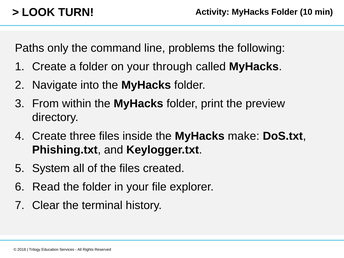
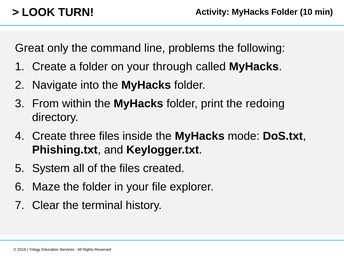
Paths: Paths -> Great (30, 48)
preview: preview -> redoing (265, 104)
make: make -> mode (244, 136)
Read: Read -> Maze (46, 187)
